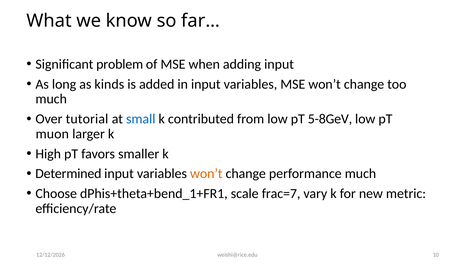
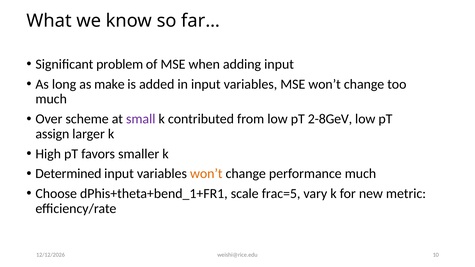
kinds: kinds -> make (109, 84)
tutorial: tutorial -> scheme (87, 119)
small colour: blue -> purple (141, 119)
5-8GeV: 5-8GeV -> 2-8GeV (330, 119)
muon: muon -> assign (52, 134)
frac=7: frac=7 -> frac=5 (281, 194)
